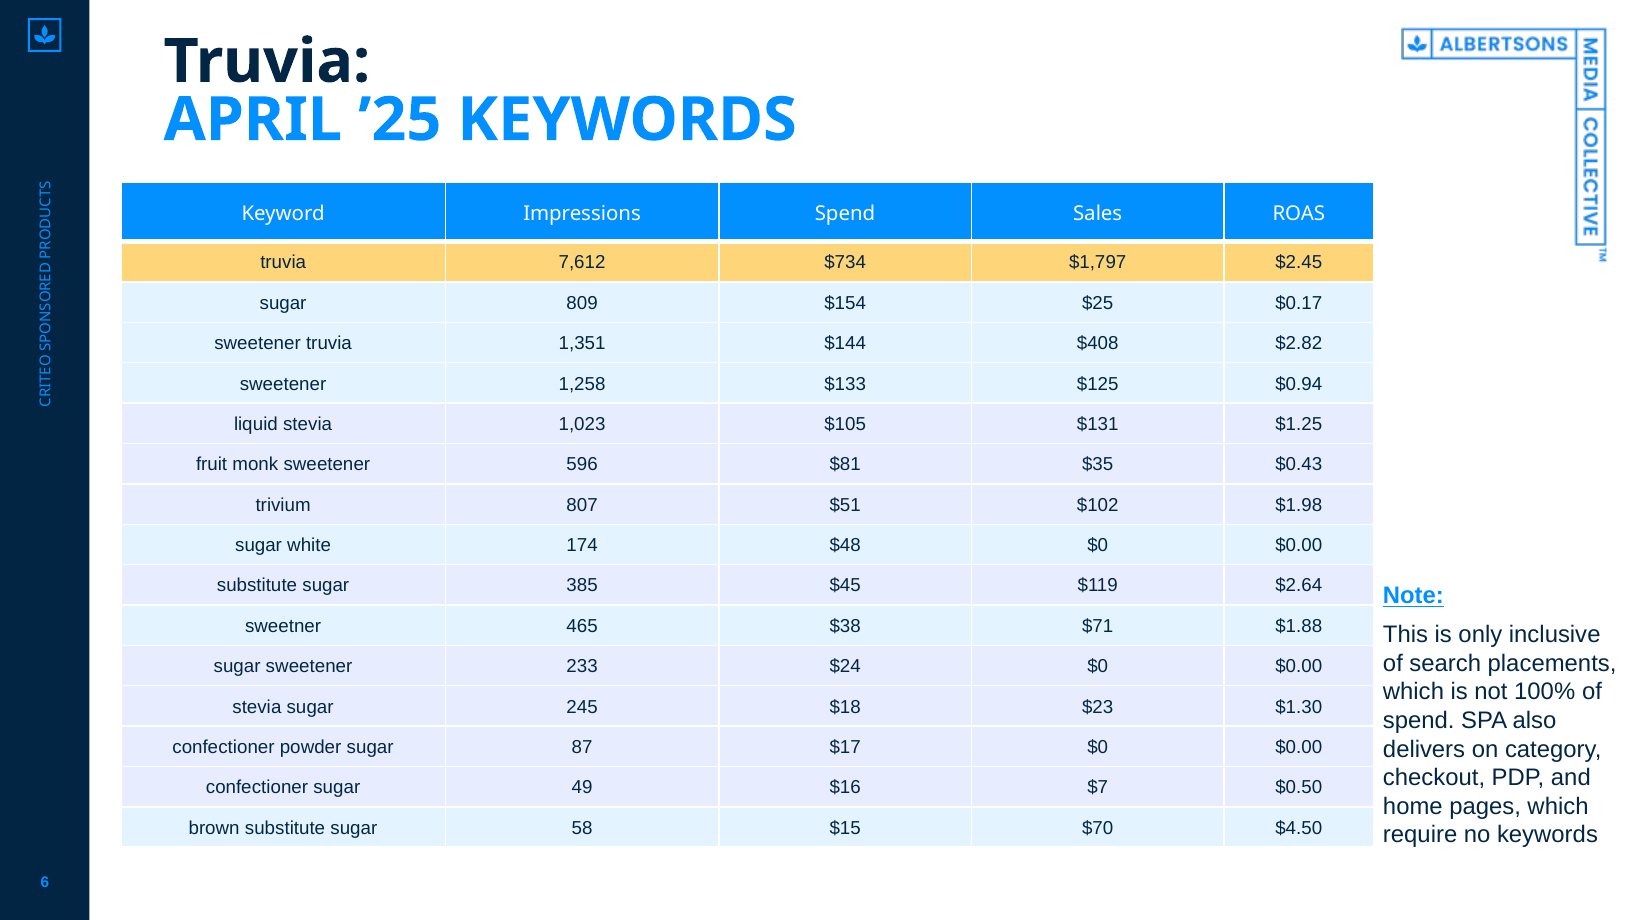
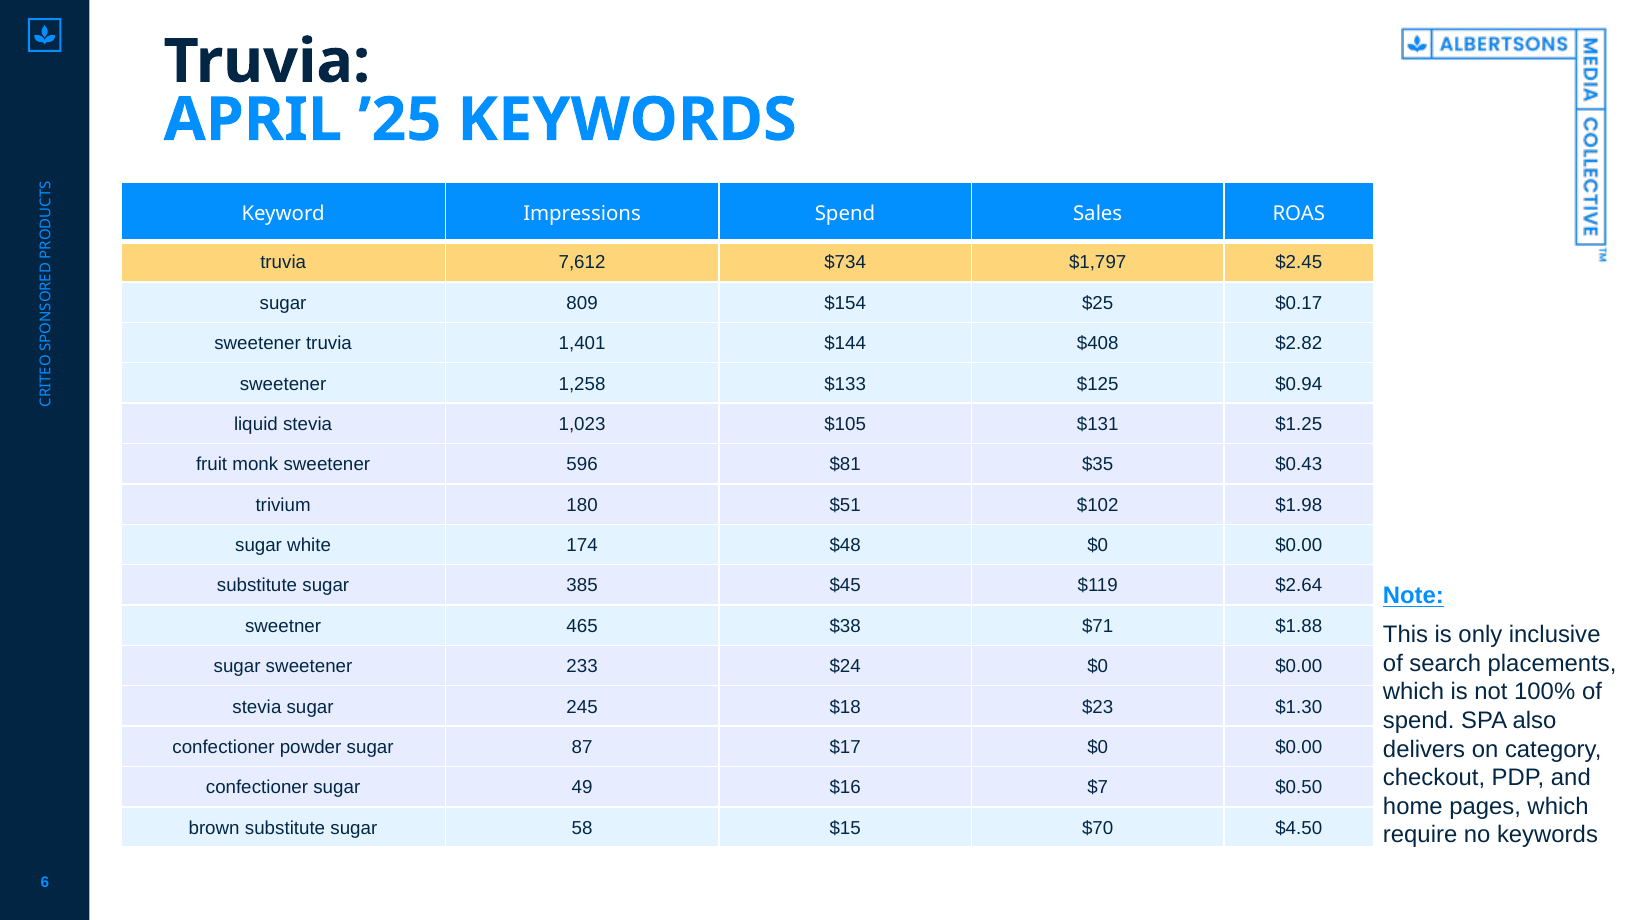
1,351: 1,351 -> 1,401 (582, 343)
807: 807 -> 180 (582, 505)
